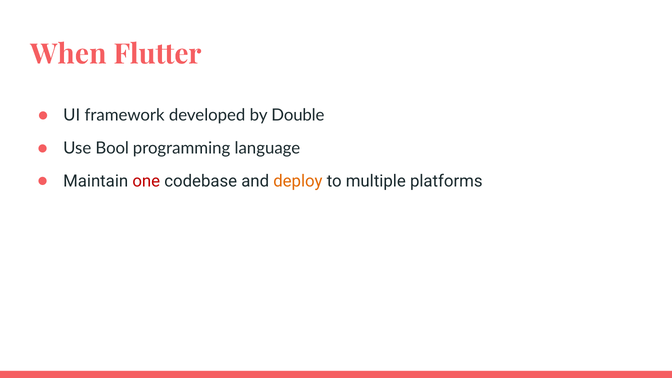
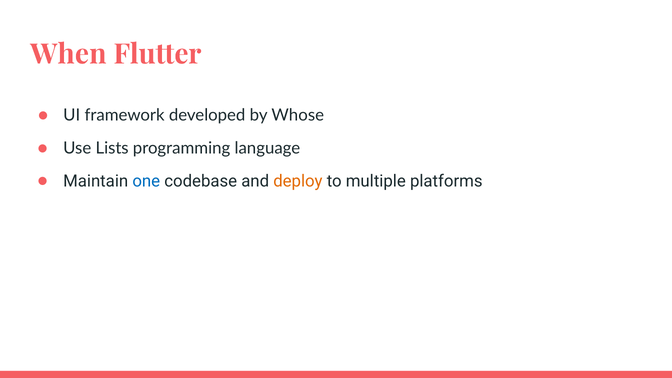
Double: Double -> Whose (298, 115)
Bool: Bool -> Lists (112, 148)
one colour: red -> blue (146, 181)
